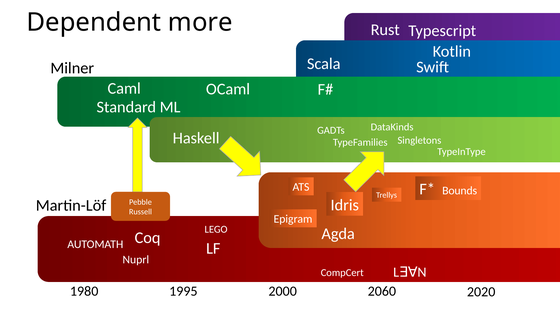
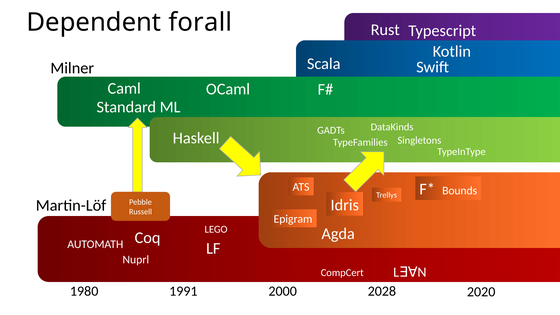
more: more -> forall (200, 23)
1995: 1995 -> 1991 (183, 291)
2060: 2060 -> 2028 (382, 291)
